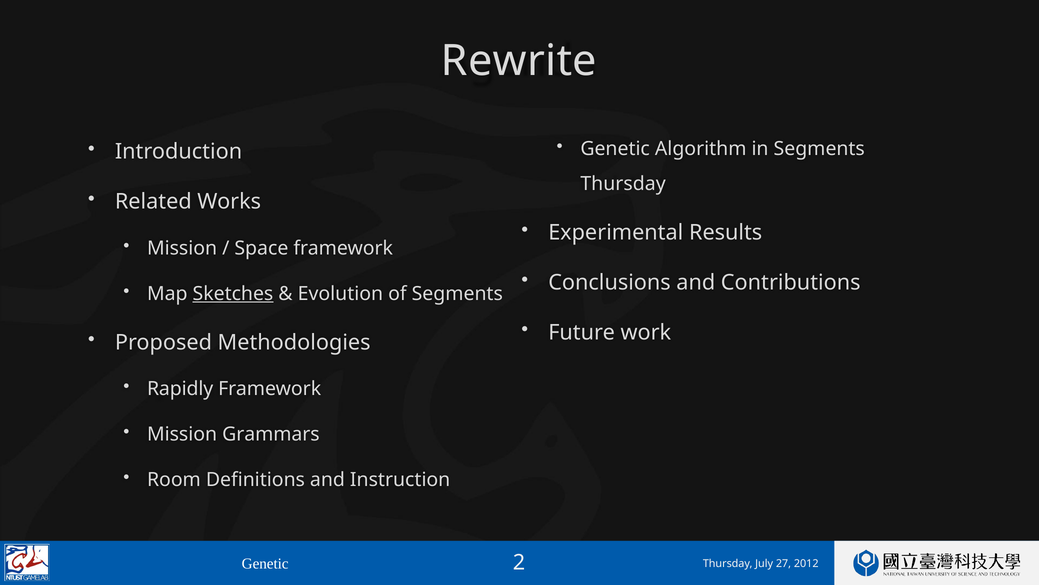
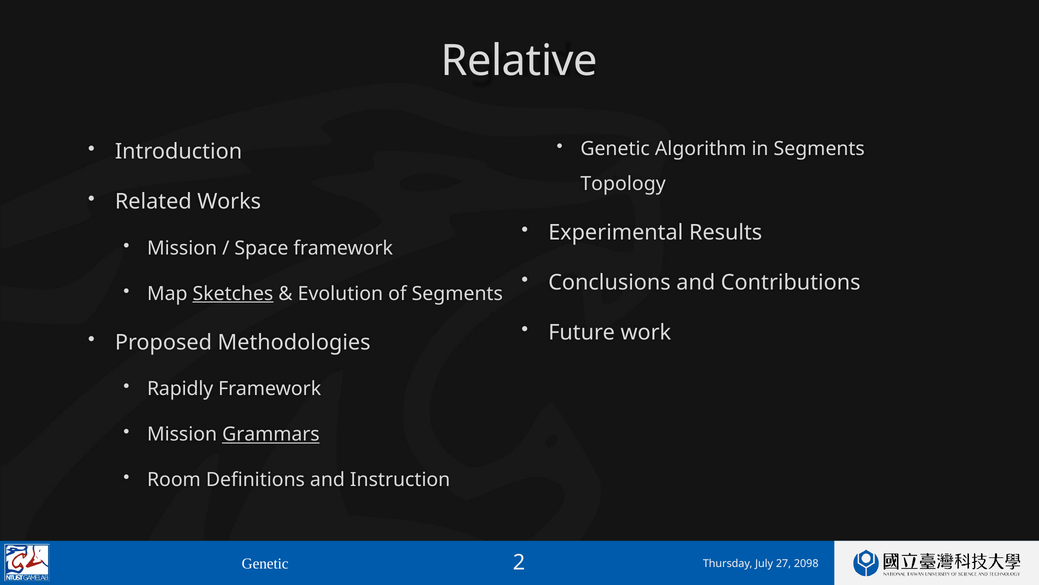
Rewrite: Rewrite -> Relative (519, 61)
Thursday: Thursday -> Topology (623, 184)
Grammars underline: none -> present (271, 434)
2012: 2012 -> 2098 (806, 563)
